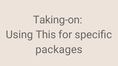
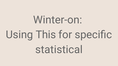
Taking-on: Taking-on -> Winter-on (58, 20)
packages: packages -> statistical (59, 50)
